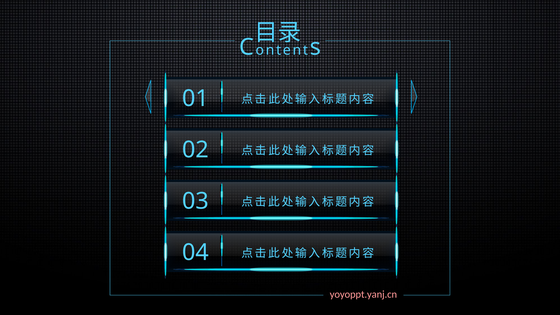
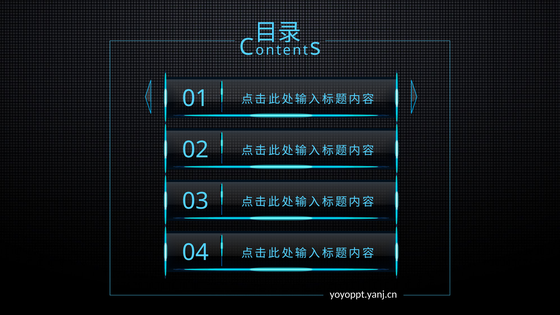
yoyoppt.yanj.cn colour: pink -> white (363, 294)
